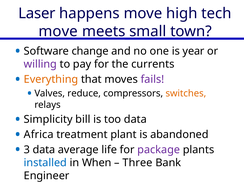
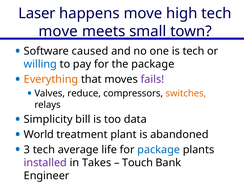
change: change -> caused (90, 51)
is year: year -> tech (194, 51)
willing colour: purple -> blue (40, 64)
the currents: currents -> package (153, 64)
Africa: Africa -> World (39, 134)
3 data: data -> tech (44, 150)
package colour: purple -> blue (159, 150)
installed colour: blue -> purple (45, 163)
When: When -> Takes (97, 163)
Three: Three -> Touch (138, 163)
